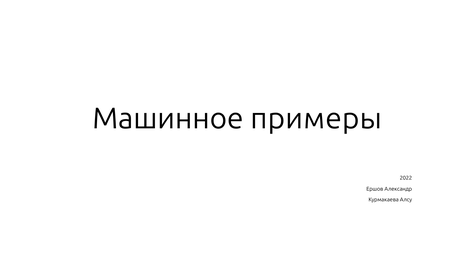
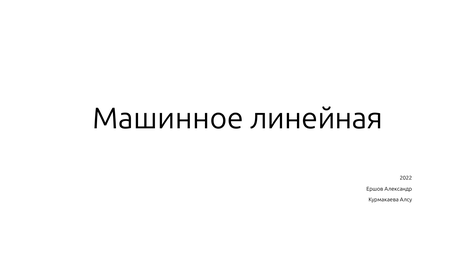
примеры: примеры -> линейная (317, 119)
